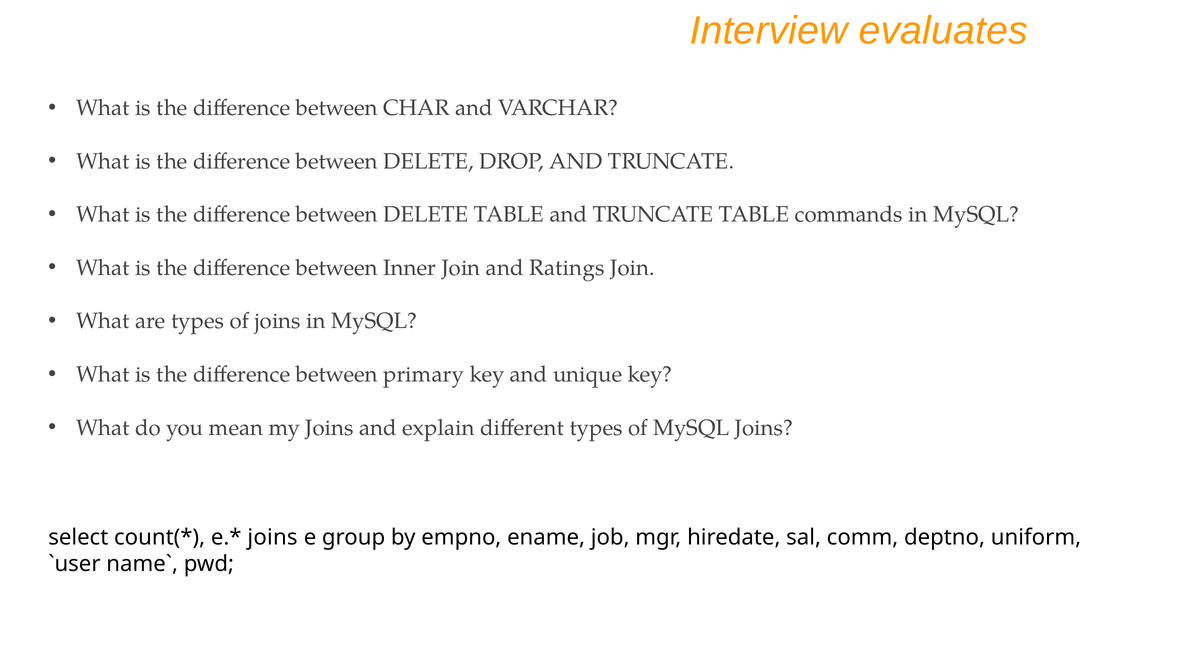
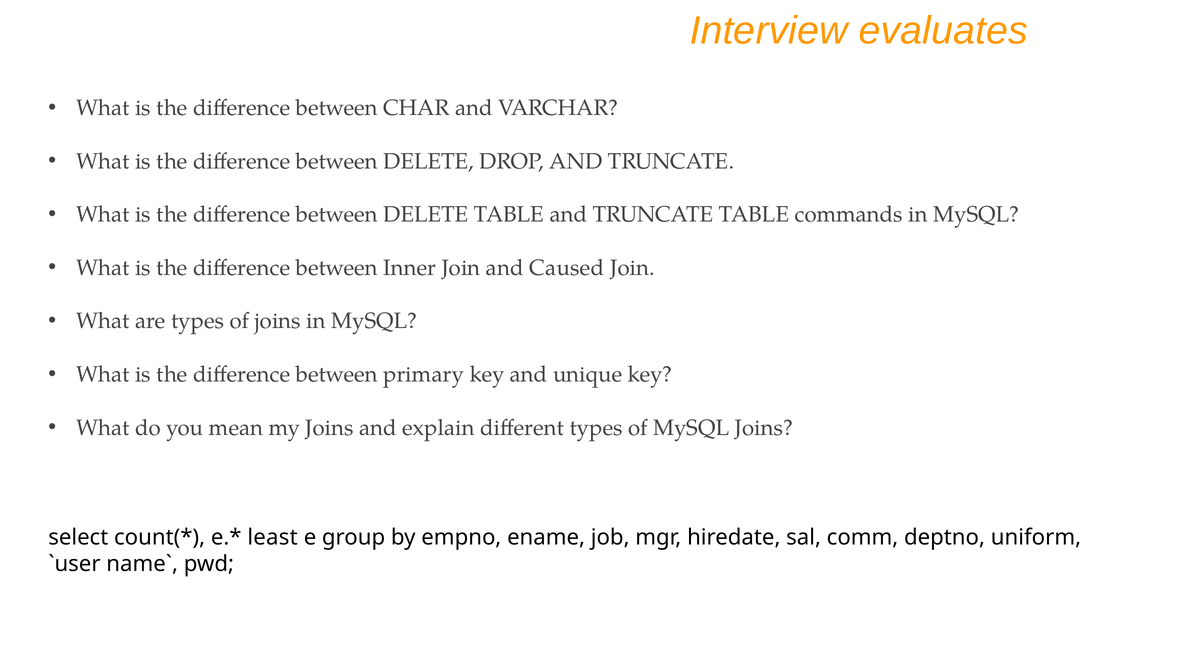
Ratings: Ratings -> Caused (567, 268)
joins: joins -> least (273, 538)
